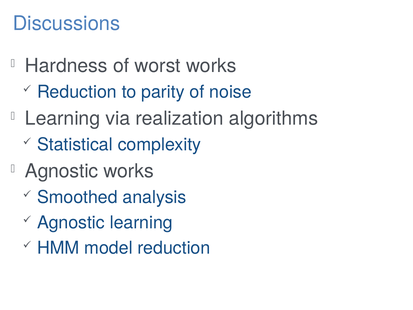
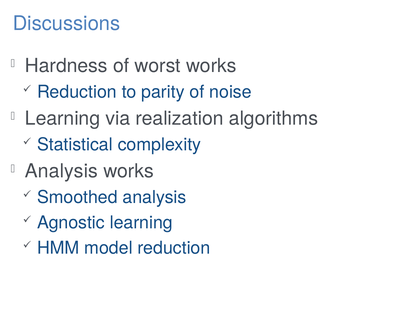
Agnostic: Agnostic -> Analysis (61, 171)
